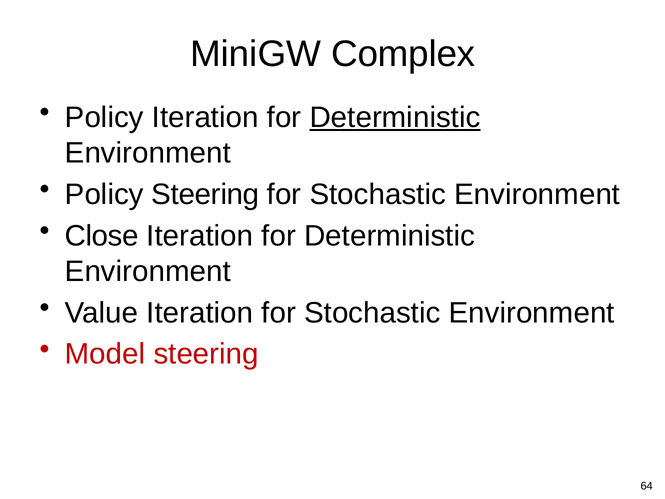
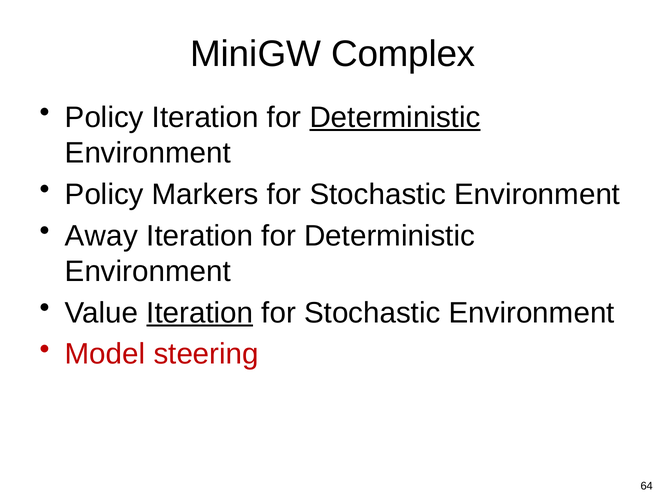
Policy Steering: Steering -> Markers (205, 194)
Close: Close -> Away (101, 236)
Iteration underline: none -> present (200, 313)
